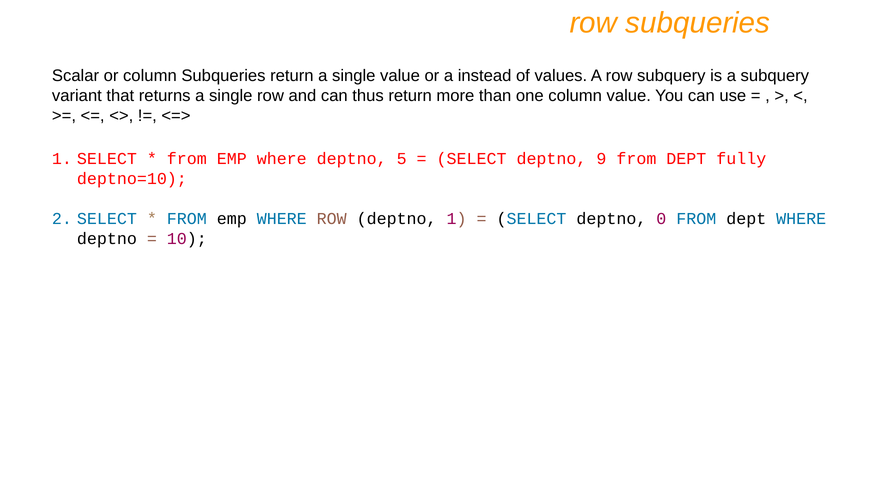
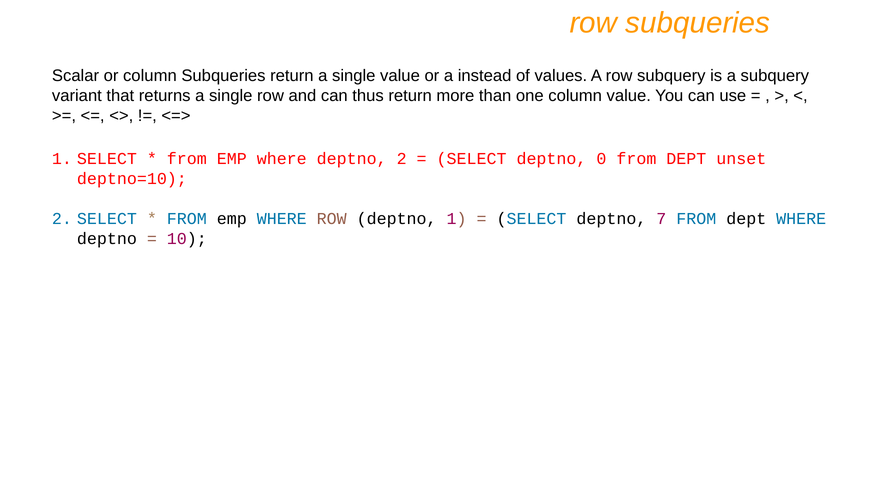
deptno 5: 5 -> 2 (402, 159)
9: 9 -> 0 (601, 159)
fully: fully -> unset (741, 159)
0: 0 -> 7 (661, 219)
